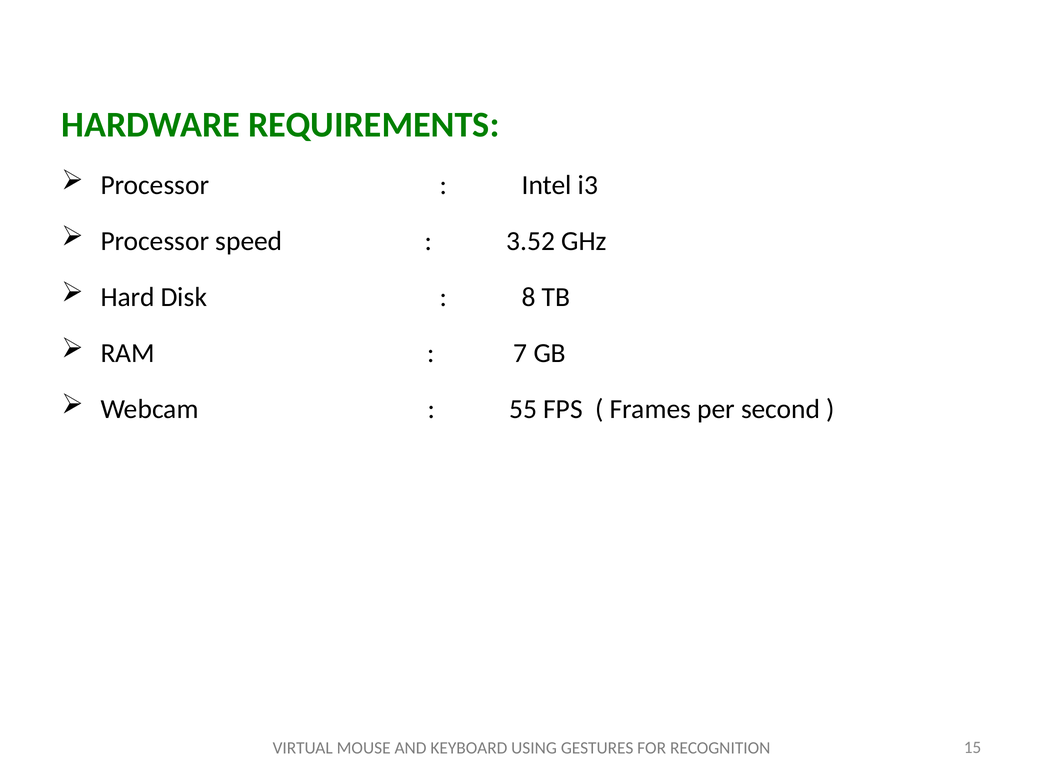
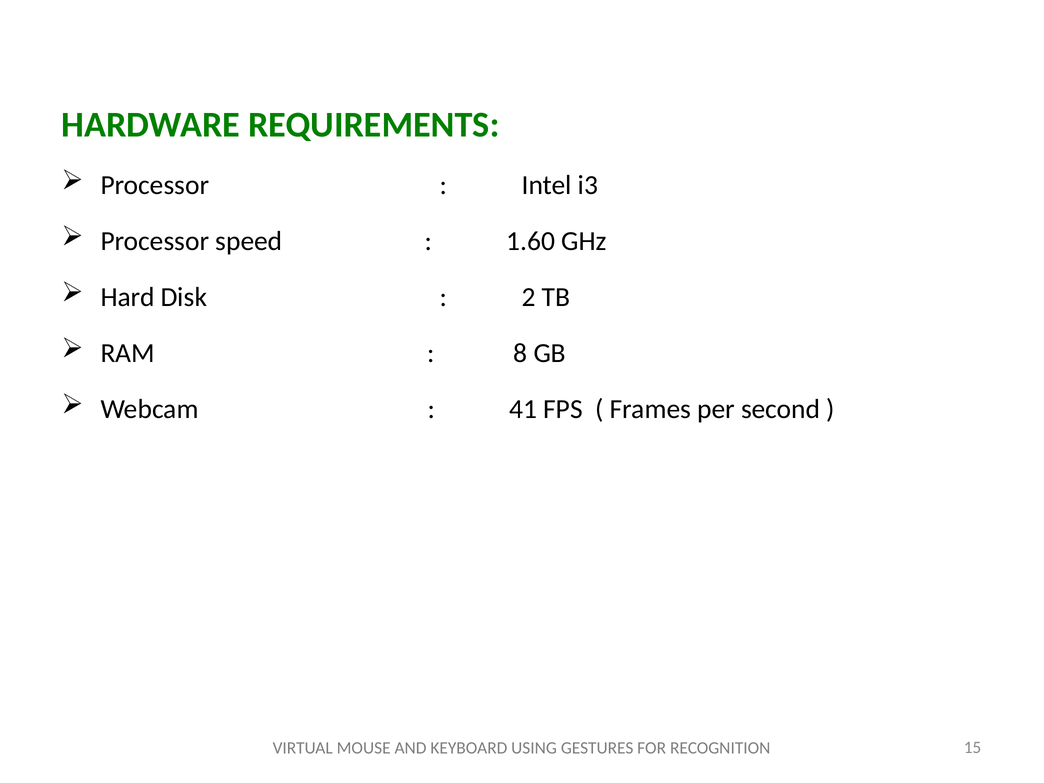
3.52: 3.52 -> 1.60 (531, 241)
8: 8 -> 2 (529, 297)
7: 7 -> 8 (520, 353)
55: 55 -> 41 (523, 409)
